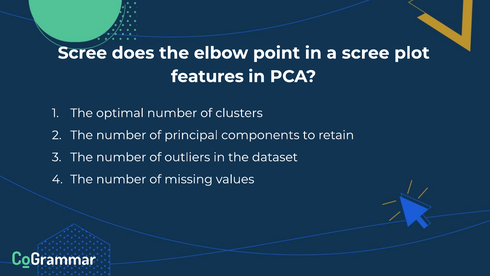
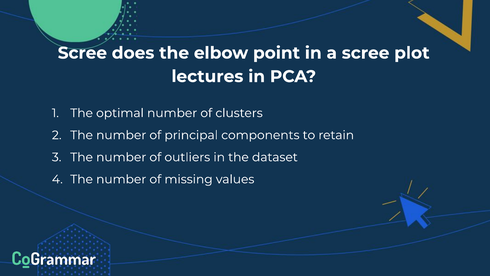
features: features -> lectures (207, 76)
